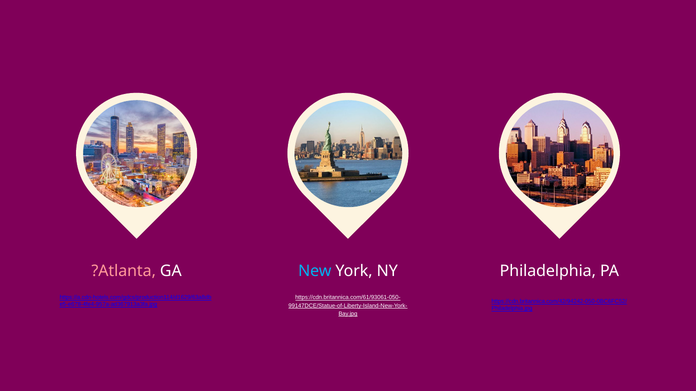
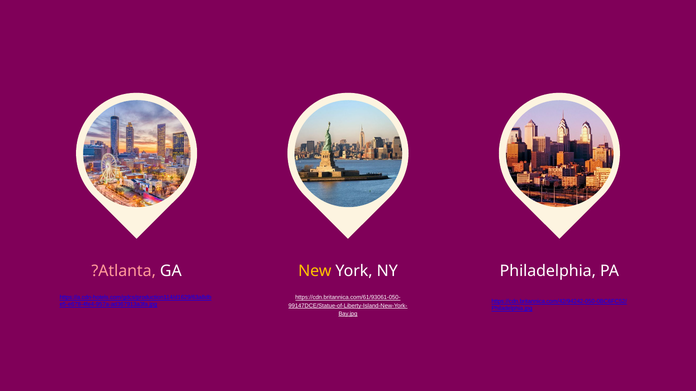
New colour: light blue -> yellow (315, 271)
